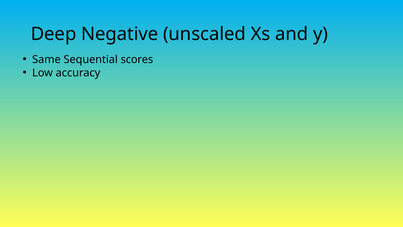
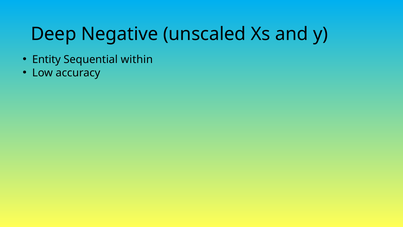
Same: Same -> Entity (46, 60)
scores: scores -> within (137, 60)
